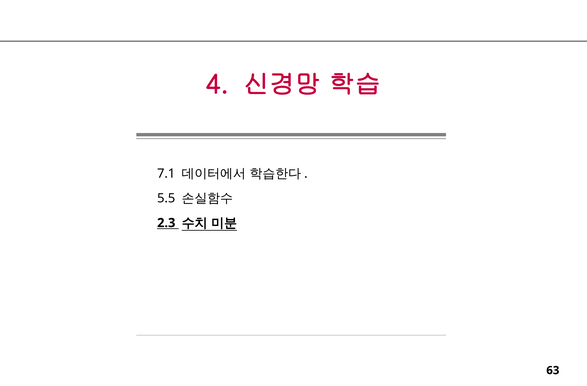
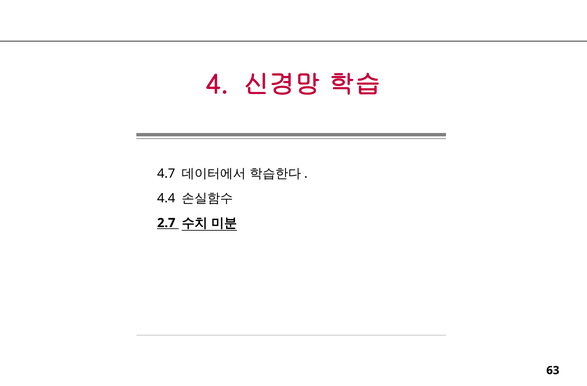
7.1: 7.1 -> 4.7 (166, 174)
5.5: 5.5 -> 4.4 (166, 198)
2.3: 2.3 -> 2.7 (166, 223)
